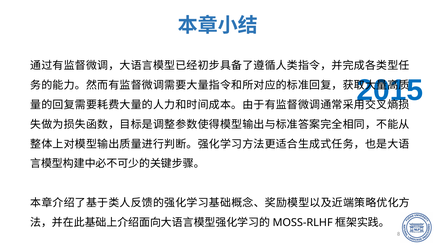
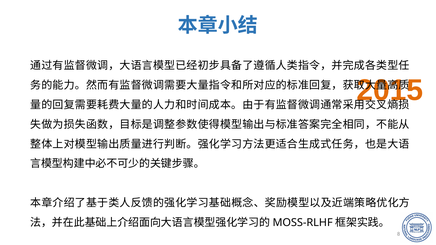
2015 colour: blue -> orange (390, 90)
